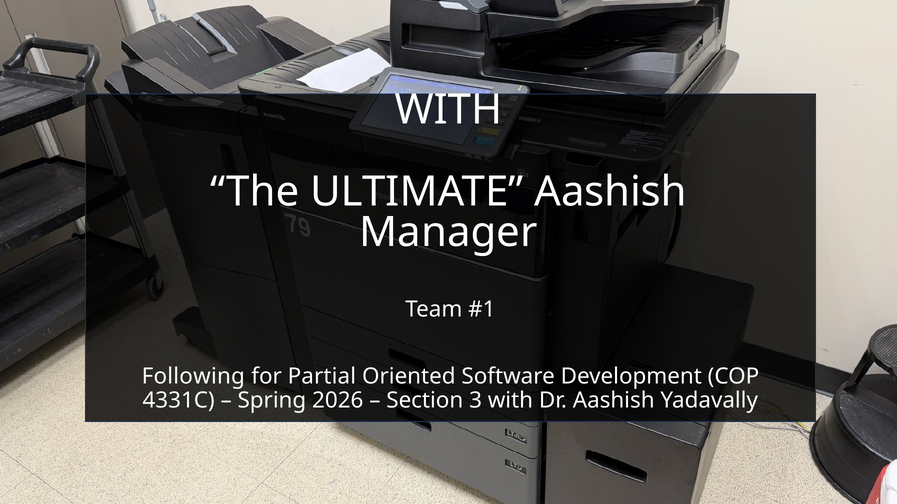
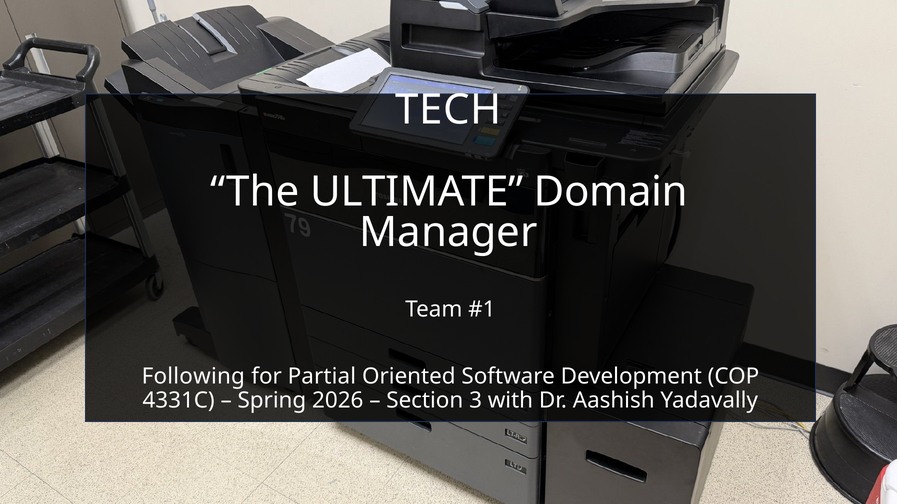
WITH: WITH -> TECH (448, 110)
ULTIMATE Aashish: Aashish -> Domain (611, 192)
